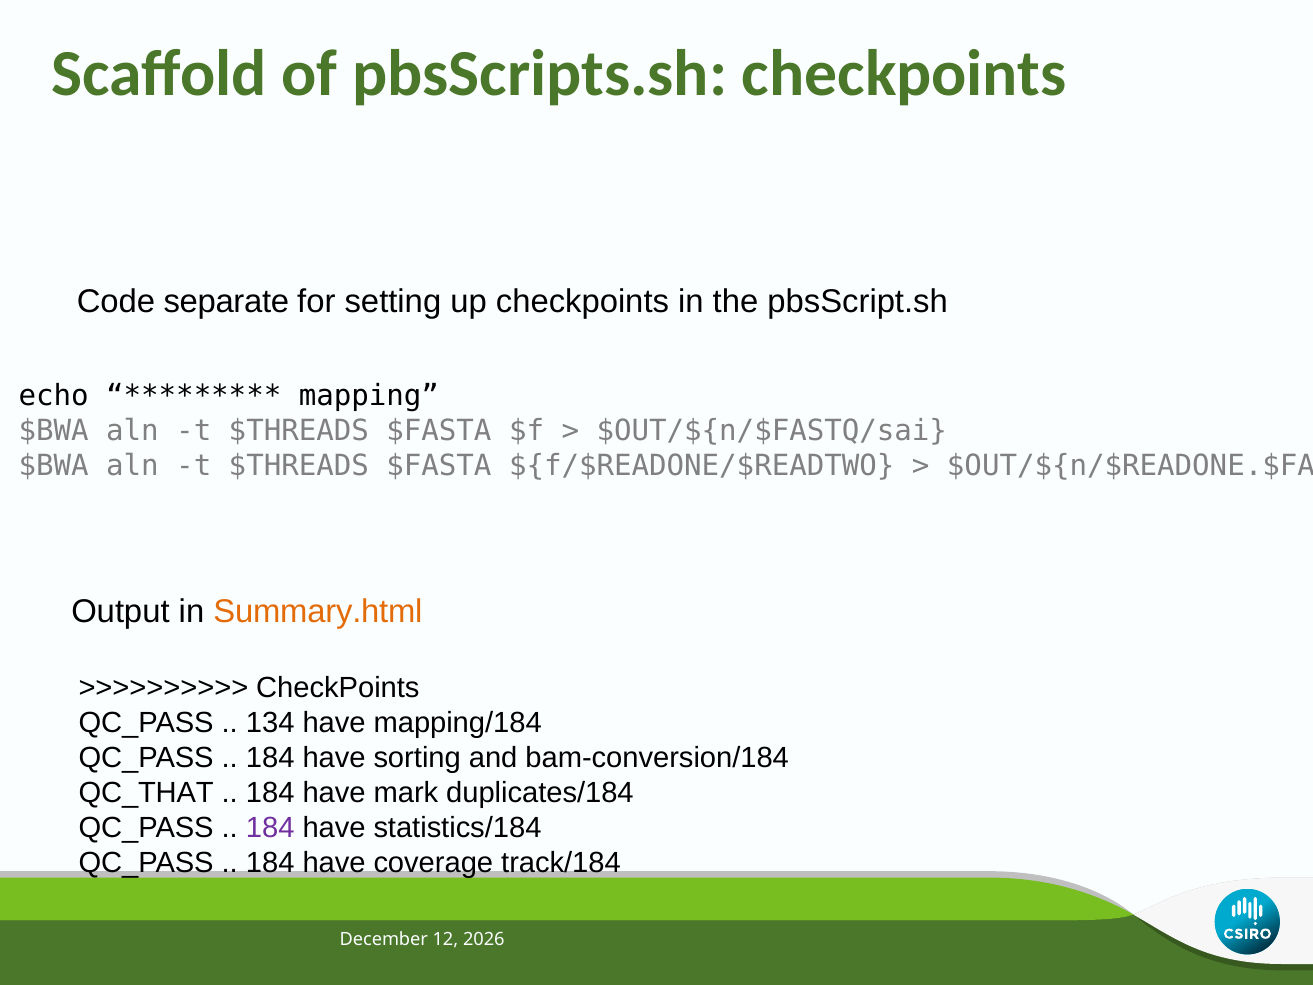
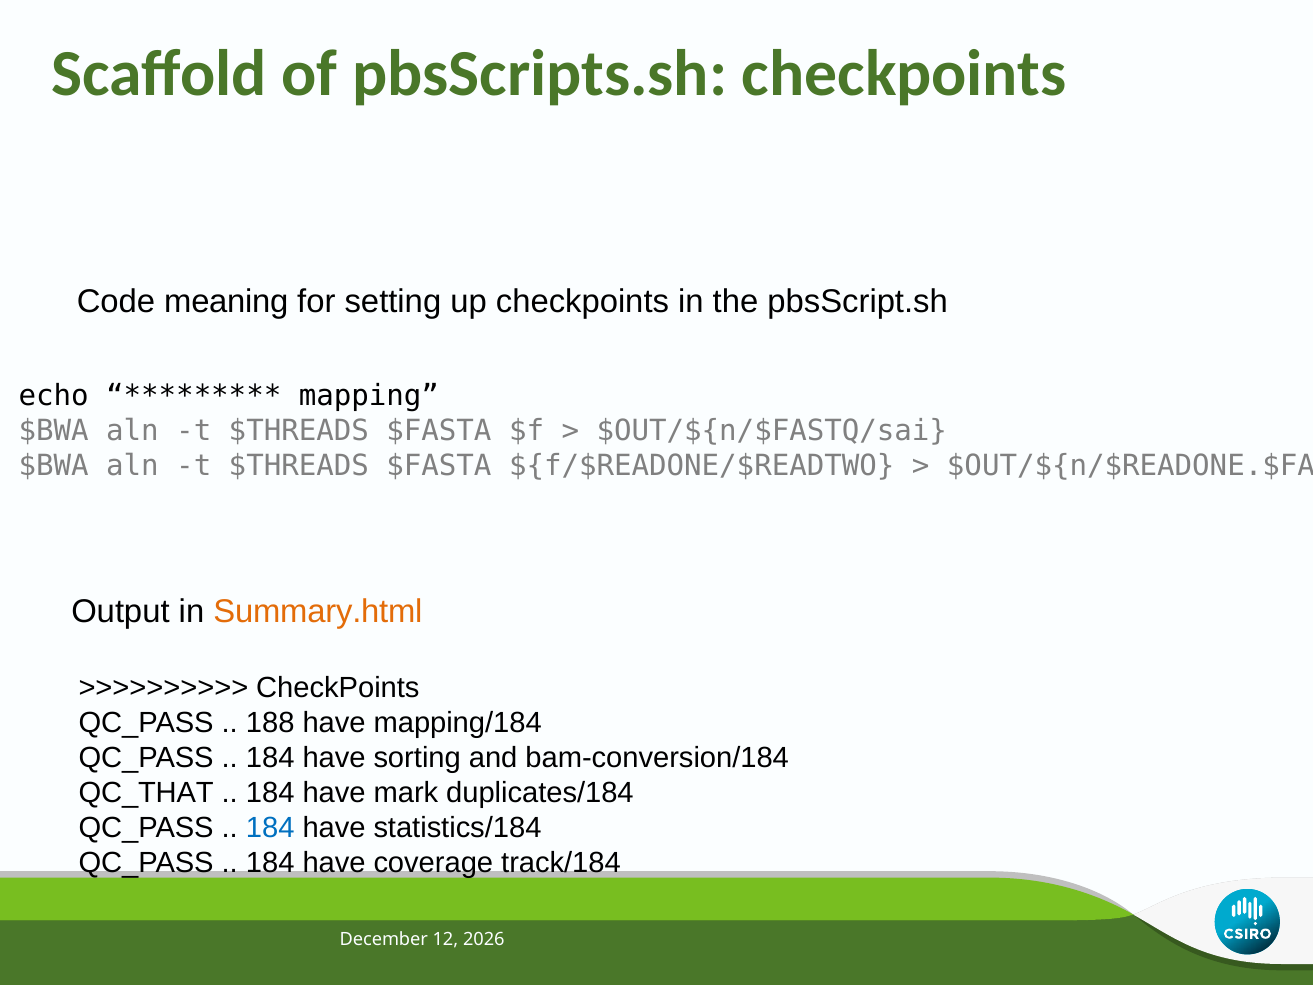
separate: separate -> meaning (226, 302)
134: 134 -> 188 (270, 723)
184 colour: purple -> blue (270, 828)
